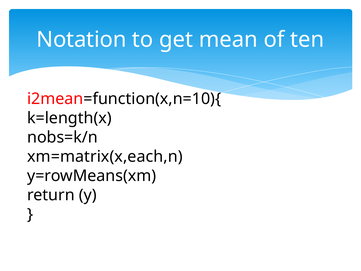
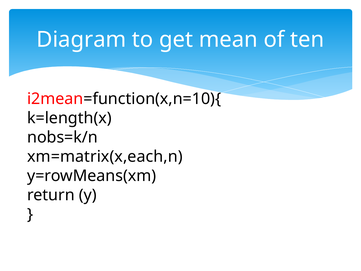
Notation: Notation -> Diagram (81, 40)
